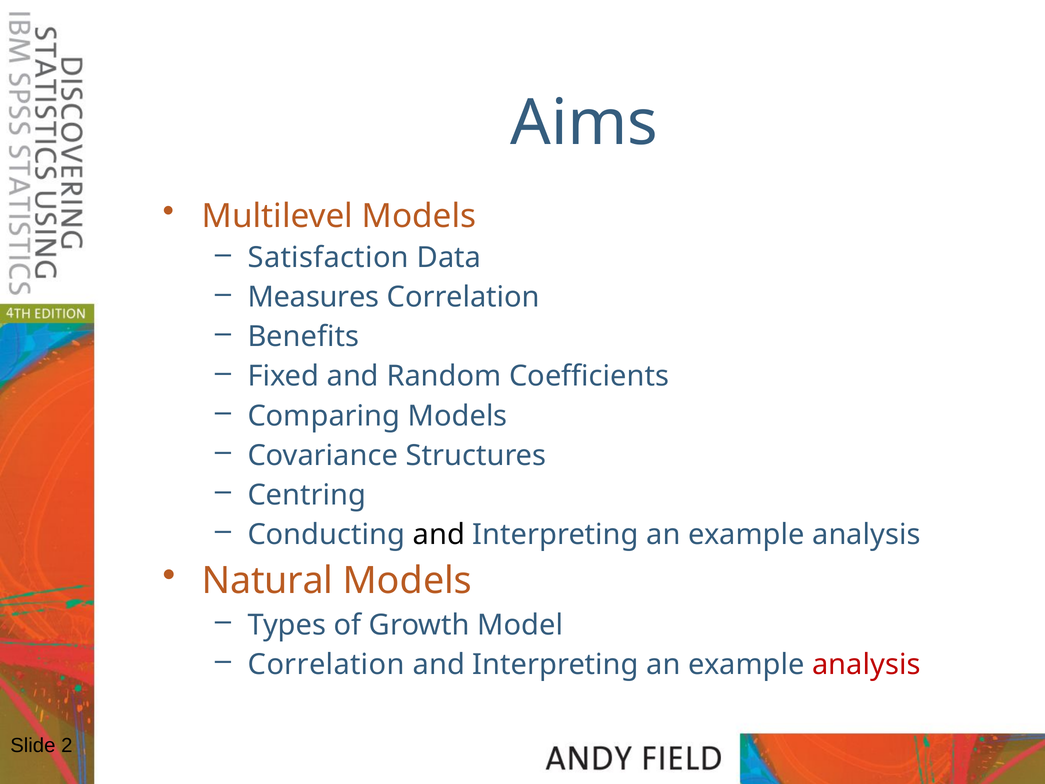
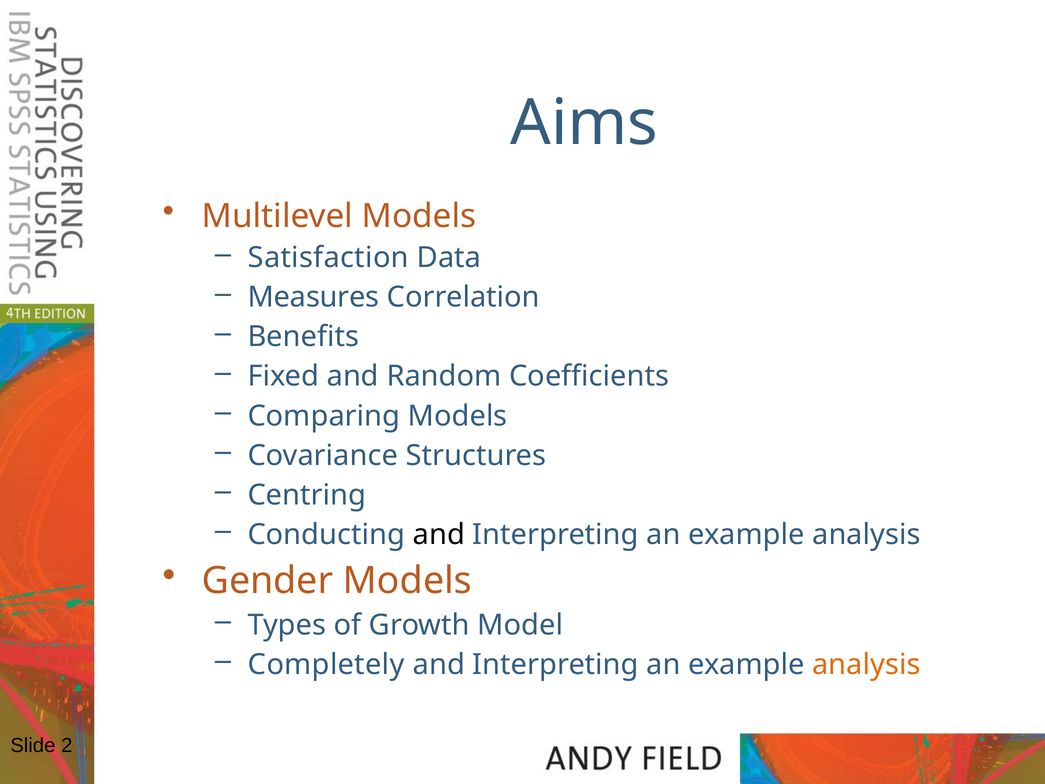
Natural: Natural -> Gender (267, 581)
Correlation: Correlation -> Completely (326, 664)
analysis colour: red -> orange (866, 664)
